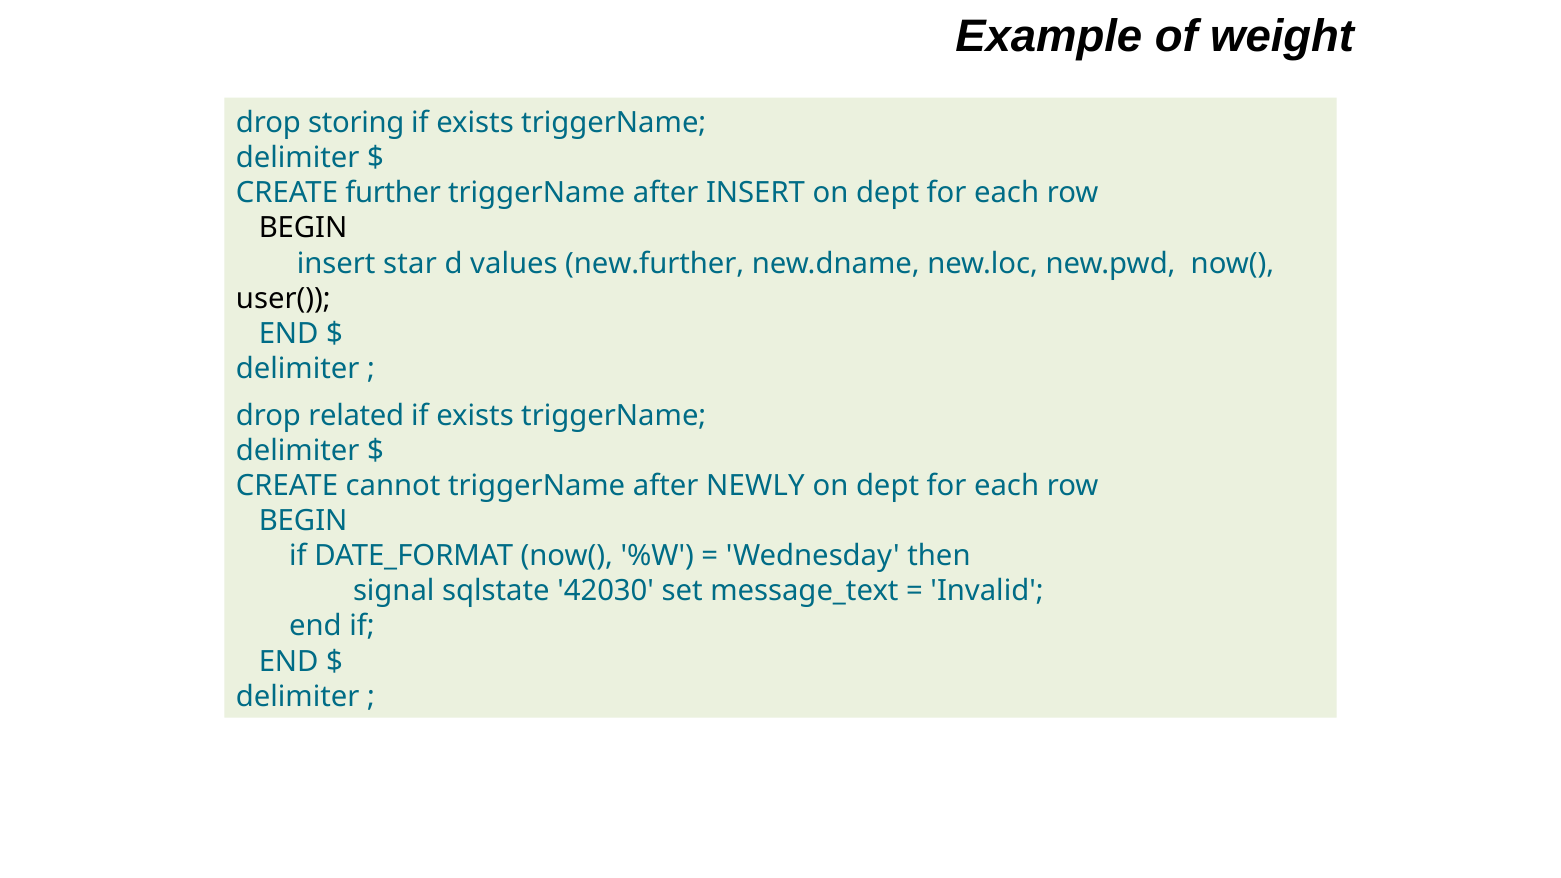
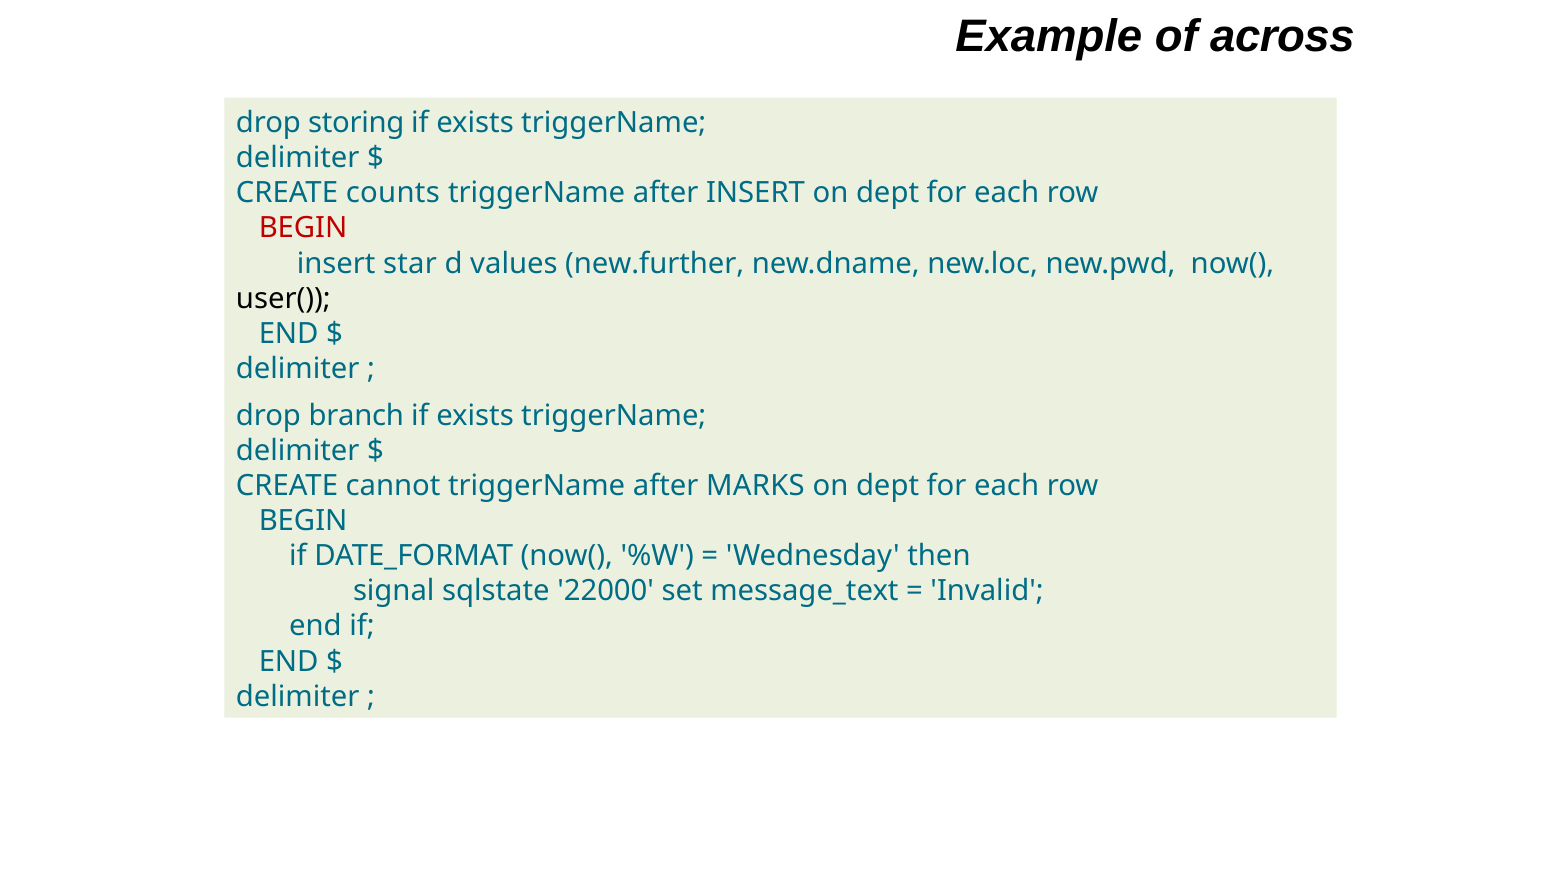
weight: weight -> across (1282, 36)
further: further -> counts (393, 193)
BEGIN colour: black -> red (303, 228)
related: related -> branch (356, 416)
NEWLY: NEWLY -> MARKS (755, 486)
42030: 42030 -> 22000 (606, 591)
